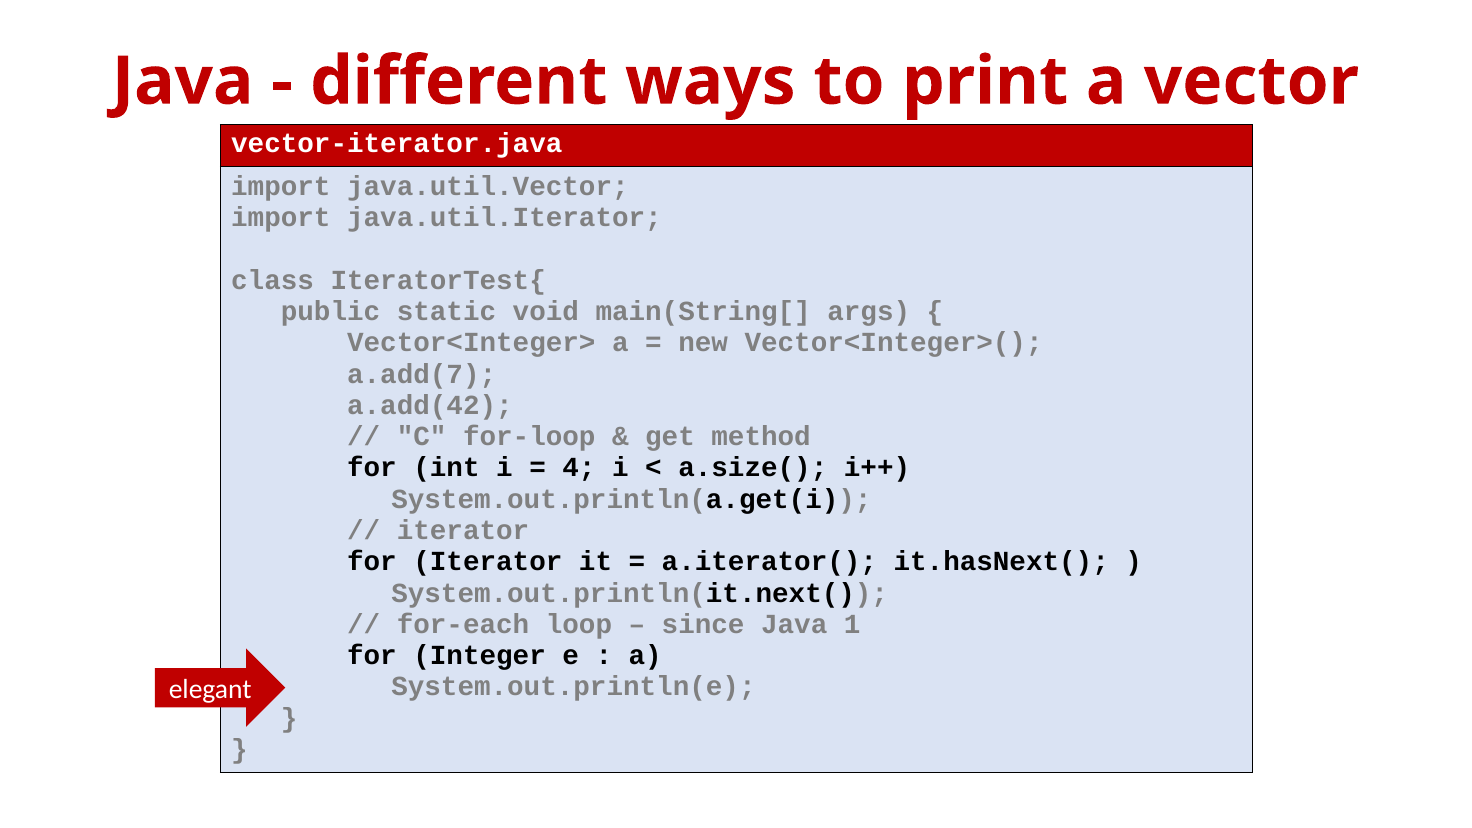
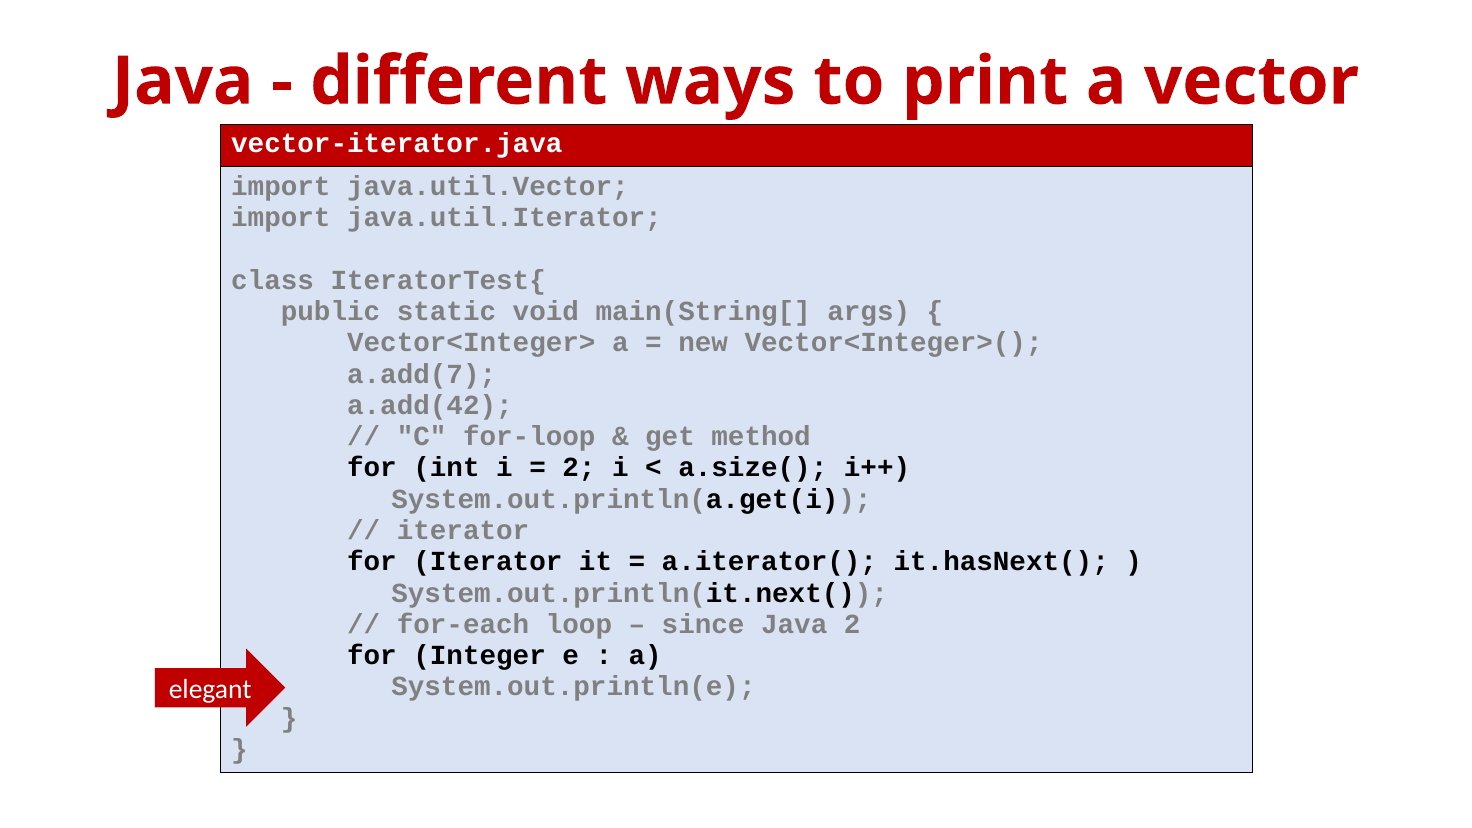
4: 4 -> 2 (579, 468)
Java 1: 1 -> 2 (852, 624)
